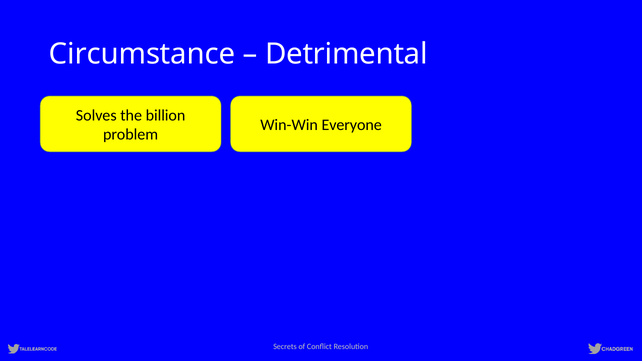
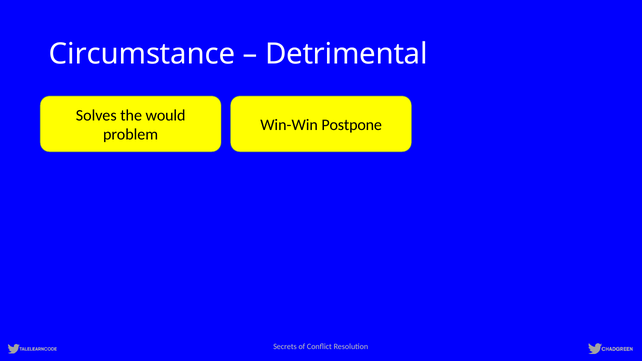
billion: billion -> would (166, 115)
Everyone: Everyone -> Postpone (352, 125)
